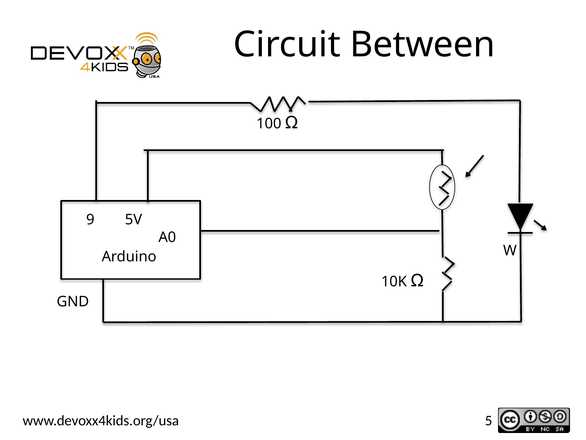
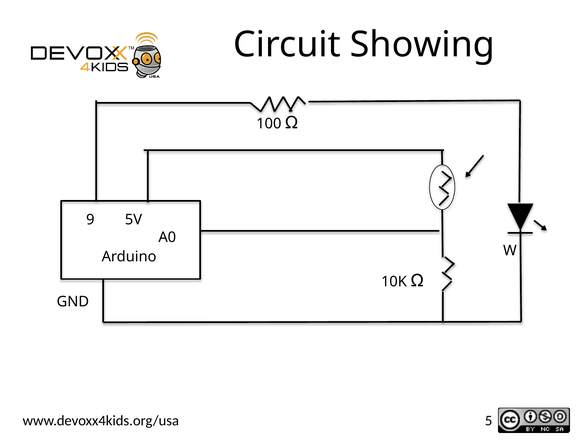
Between: Between -> Showing (422, 44)
